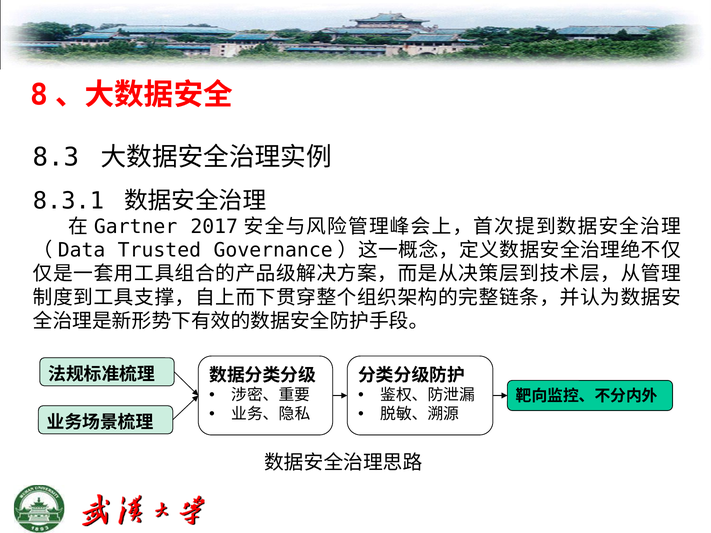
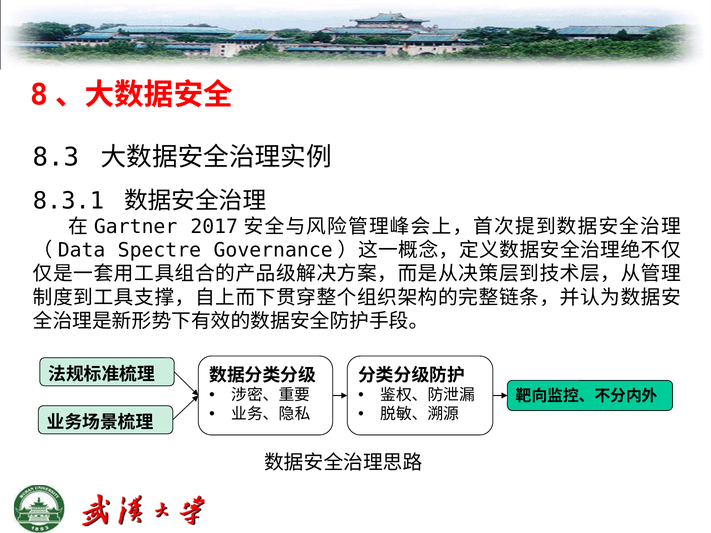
Trusted: Trusted -> Spectre (159, 250)
